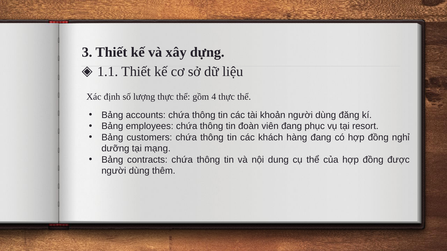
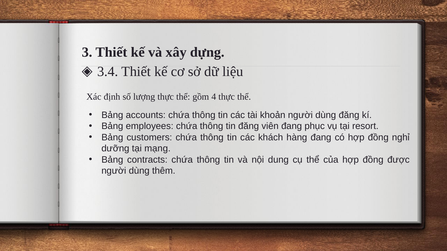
1.1: 1.1 -> 3.4 (108, 72)
tin đoàn: đoàn -> đăng (249, 126)
